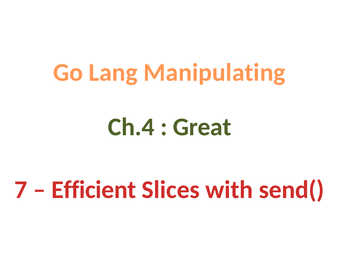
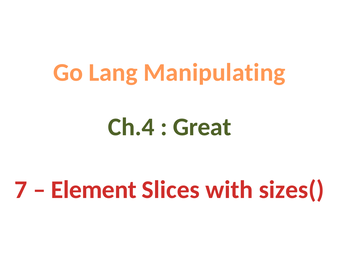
Efficient: Efficient -> Element (94, 190)
send(: send( -> sizes( (292, 190)
